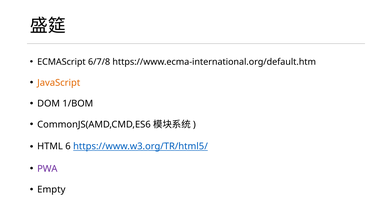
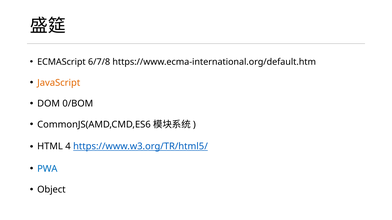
1/BOM: 1/BOM -> 0/BOM (78, 104)
6: 6 -> 4 (68, 147)
PWA colour: purple -> blue (47, 169)
Empty: Empty -> Object (51, 190)
